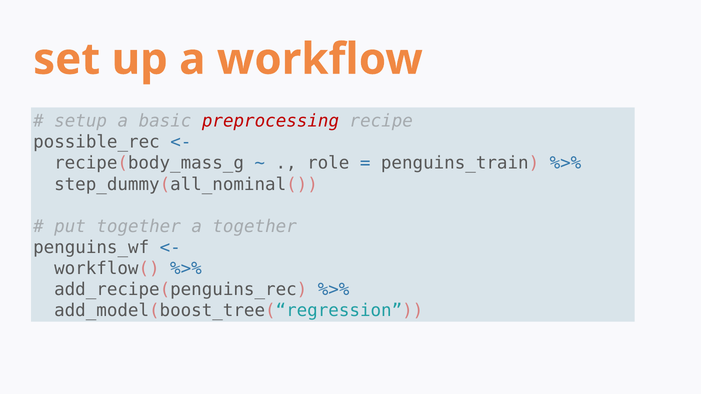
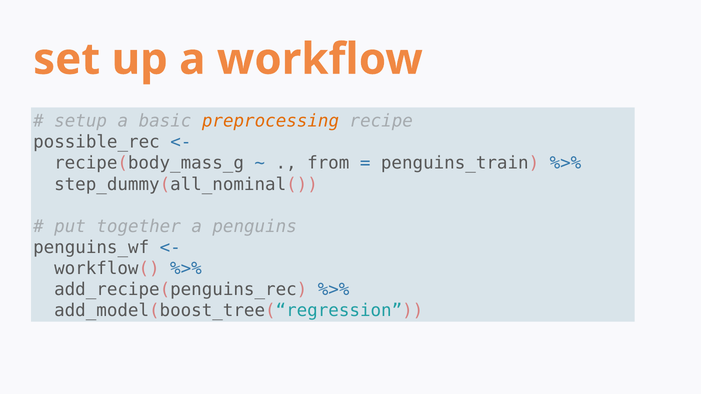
preprocessing colour: red -> orange (270, 121)
role: role -> from (328, 163)
a together: together -> penguins (255, 226)
